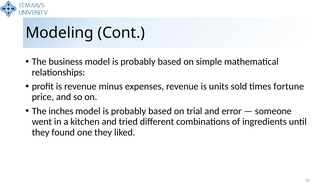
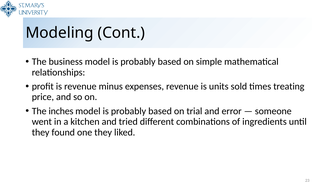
fortune: fortune -> treating (289, 86)
